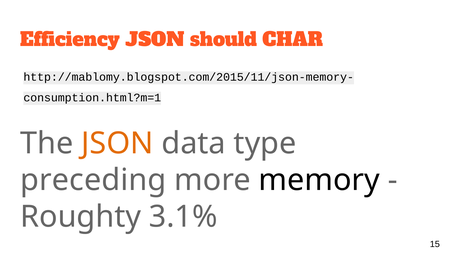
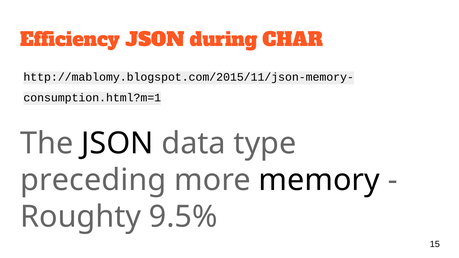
should: should -> during (224, 40)
JSON colour: orange -> black (117, 143)
3.1%: 3.1% -> 9.5% (183, 217)
